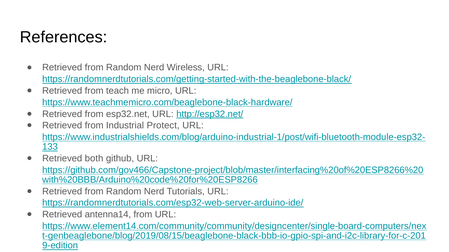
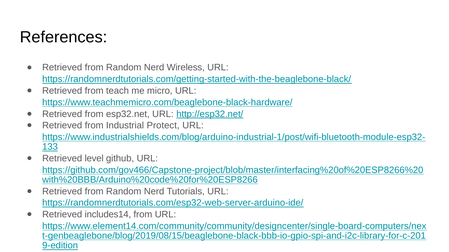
both: both -> level (94, 159)
antenna14: antenna14 -> includes14 (108, 215)
